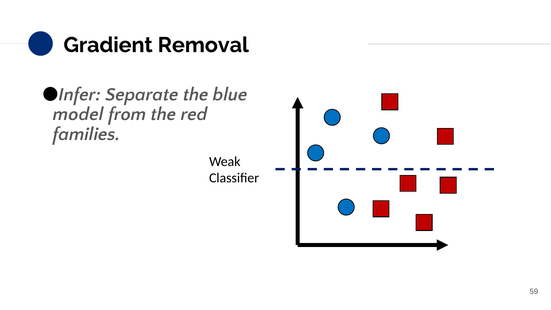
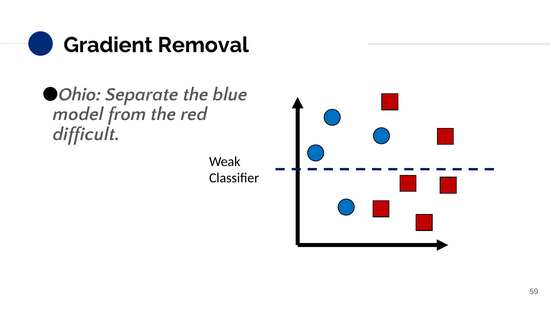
Infer: Infer -> Ohio (80, 94)
families: families -> difficult (86, 134)
